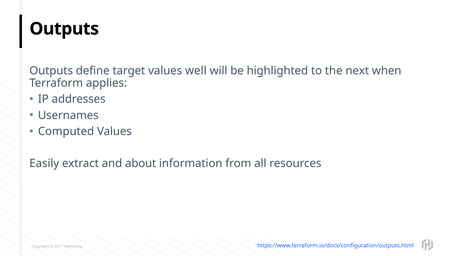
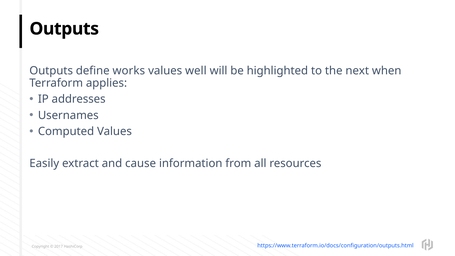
target: target -> works (129, 71)
about: about -> cause (141, 164)
